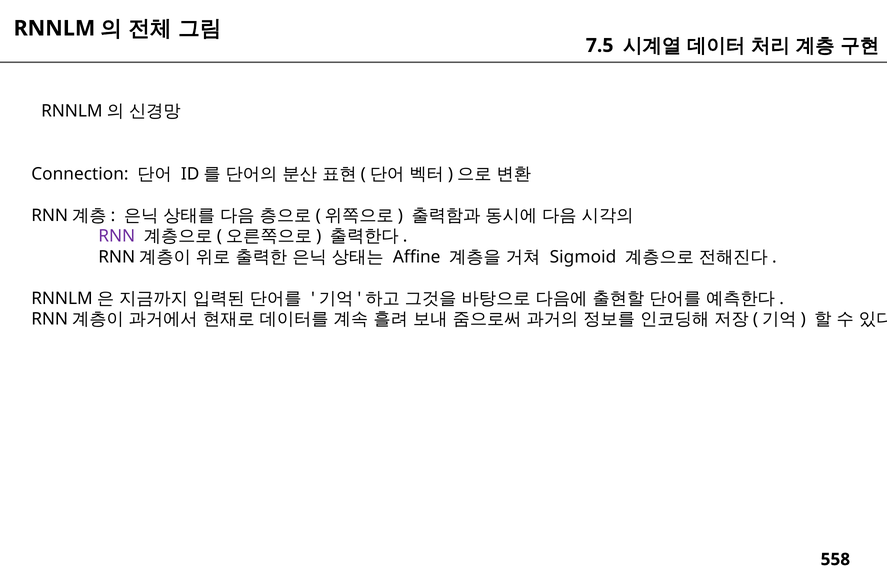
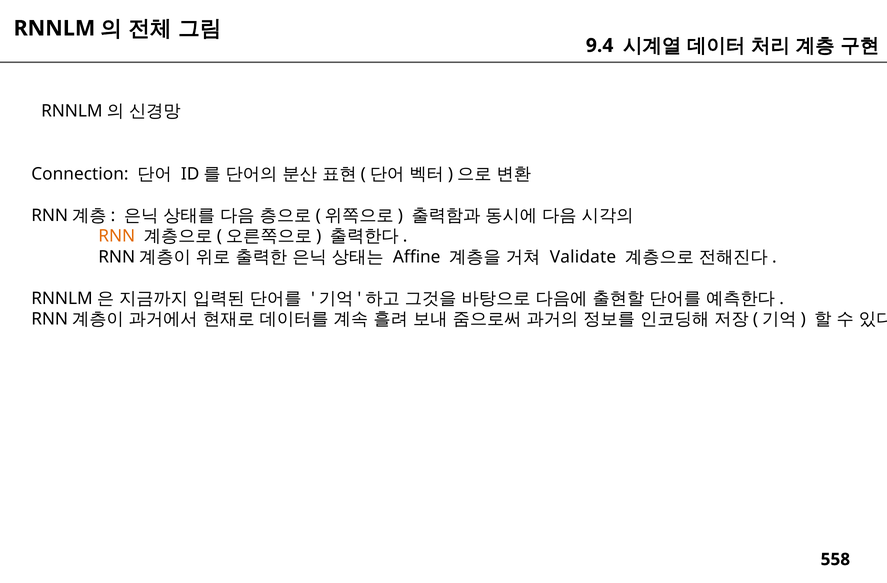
7.5: 7.5 -> 9.4 (600, 45)
RNN colour: purple -> orange (117, 236)
Sigmoid: Sigmoid -> Validate (583, 257)
